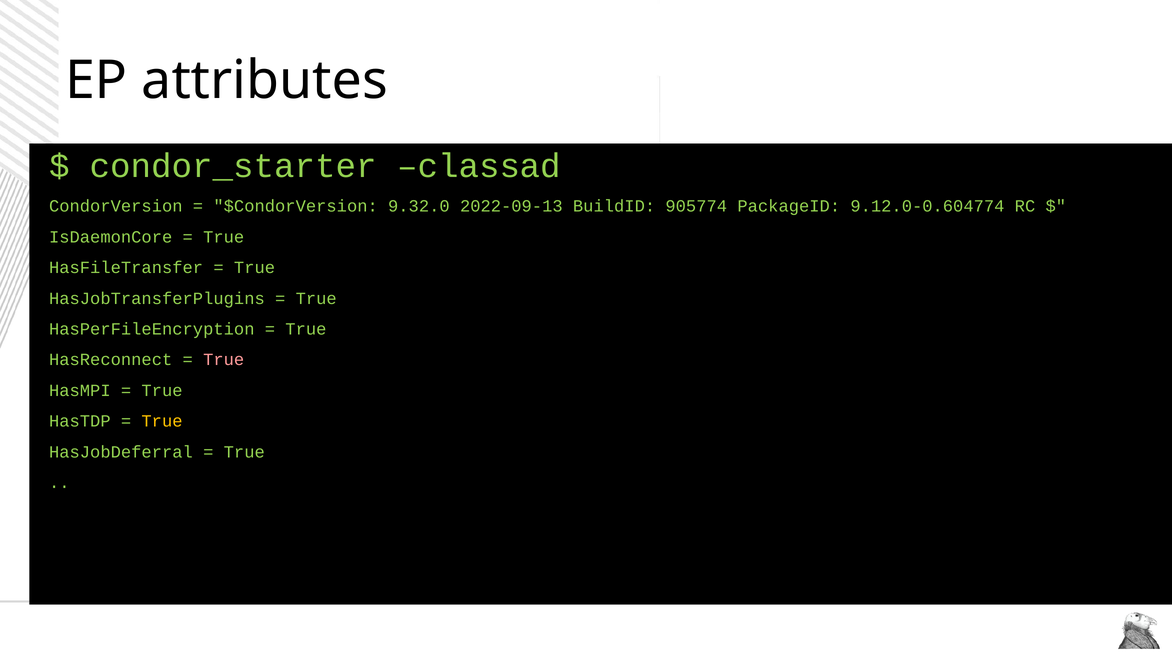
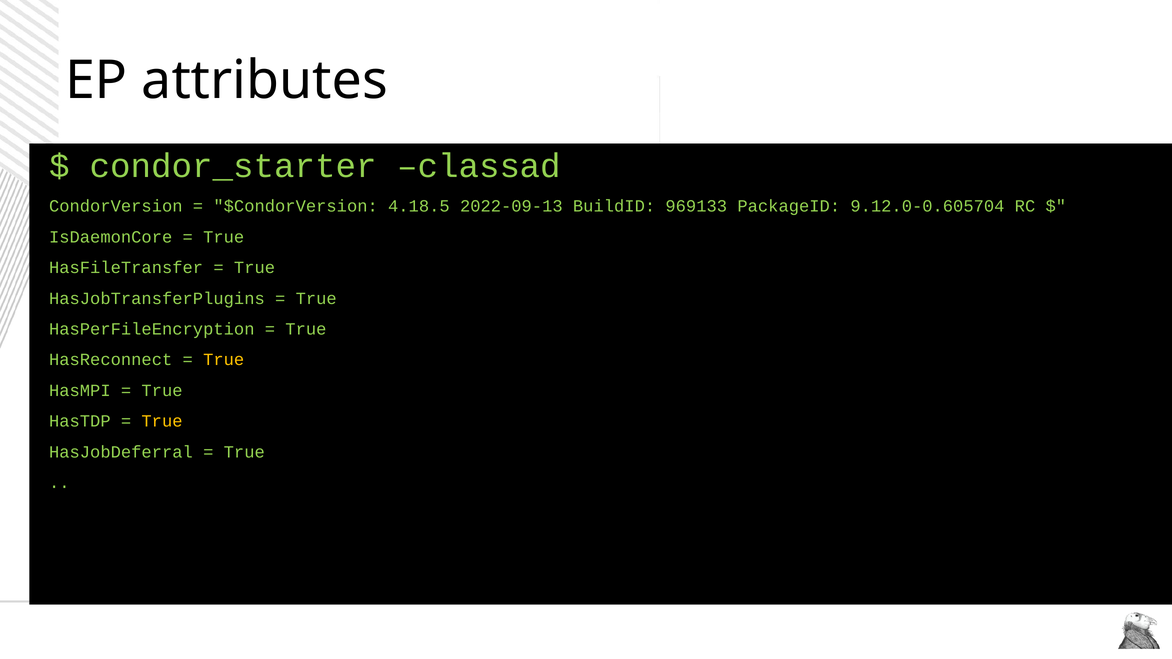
9.32.0: 9.32.0 -> 4.18.5 (419, 206)
905774: 905774 -> 969133 (696, 206)
9.12.0-0.604774: 9.12.0-0.604774 -> 9.12.0-0.605704 (927, 206)
True colour: pink -> yellow (224, 360)
